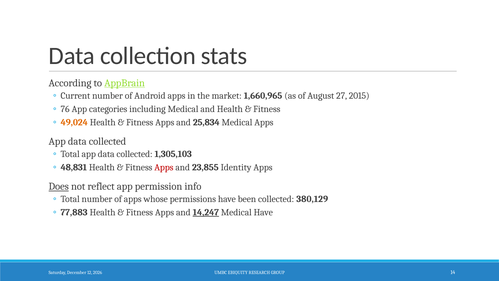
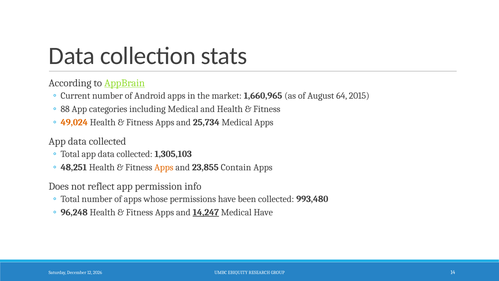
27: 27 -> 64 (342, 96)
76: 76 -> 88 (65, 109)
25,834: 25,834 -> 25,734 (206, 122)
48,831: 48,831 -> 48,251 (74, 167)
Apps colour: red -> orange (164, 167)
Identity: Identity -> Contain (236, 167)
Does underline: present -> none (59, 186)
380,129: 380,129 -> 993,480 (312, 199)
77,883: 77,883 -> 96,248 (74, 212)
